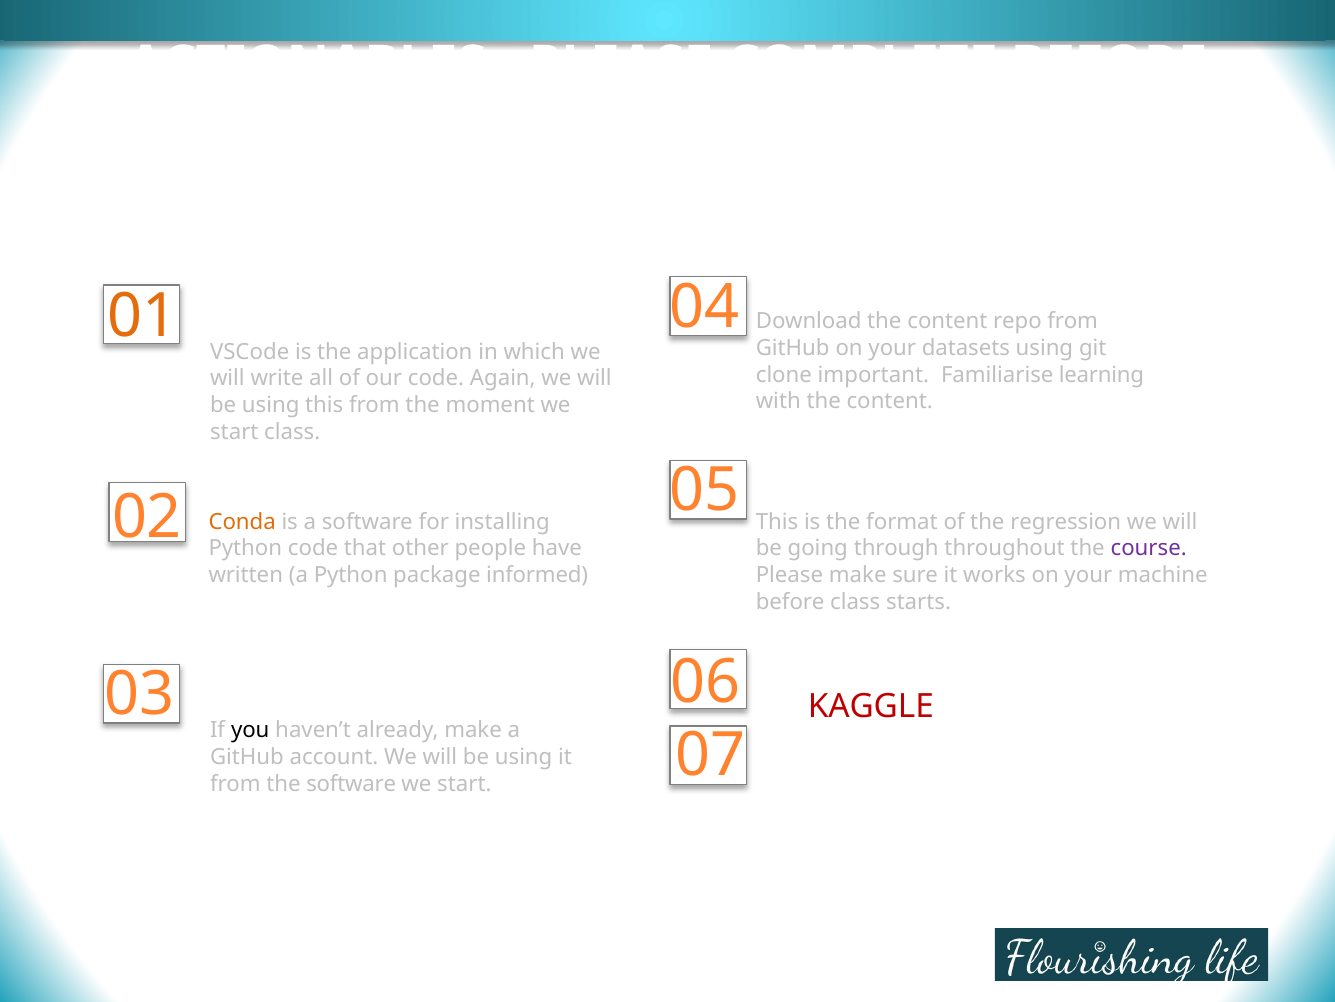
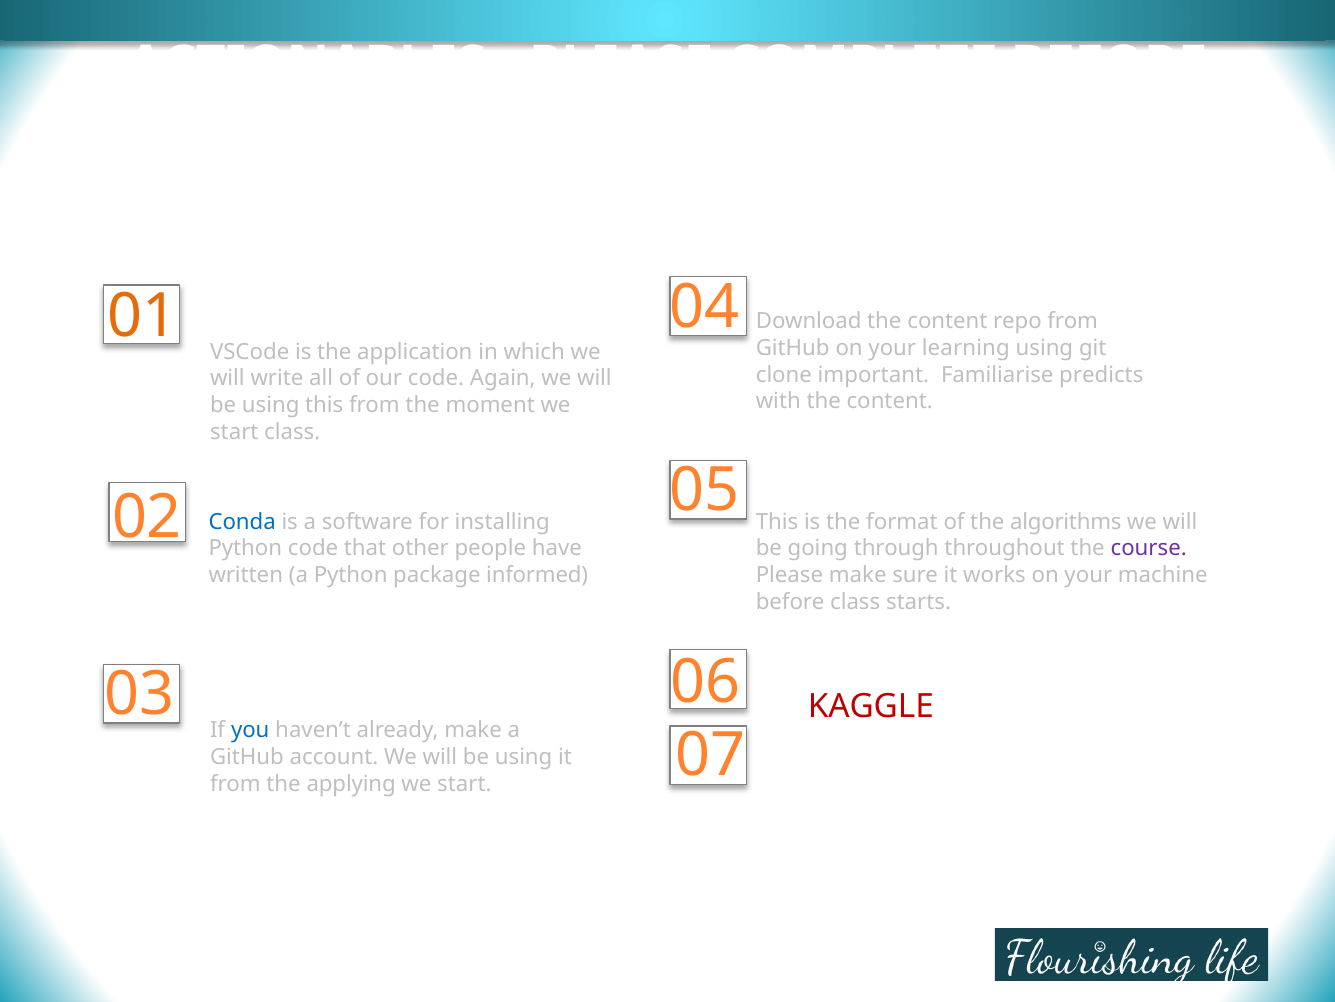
datasets: datasets -> learning (966, 348)
Familiarise learning: learning -> predicts (1101, 375)
Conda colour: orange -> blue (242, 521)
regression: regression -> algorithms (1066, 521)
you colour: black -> blue (250, 730)
the software: software -> applying (351, 783)
